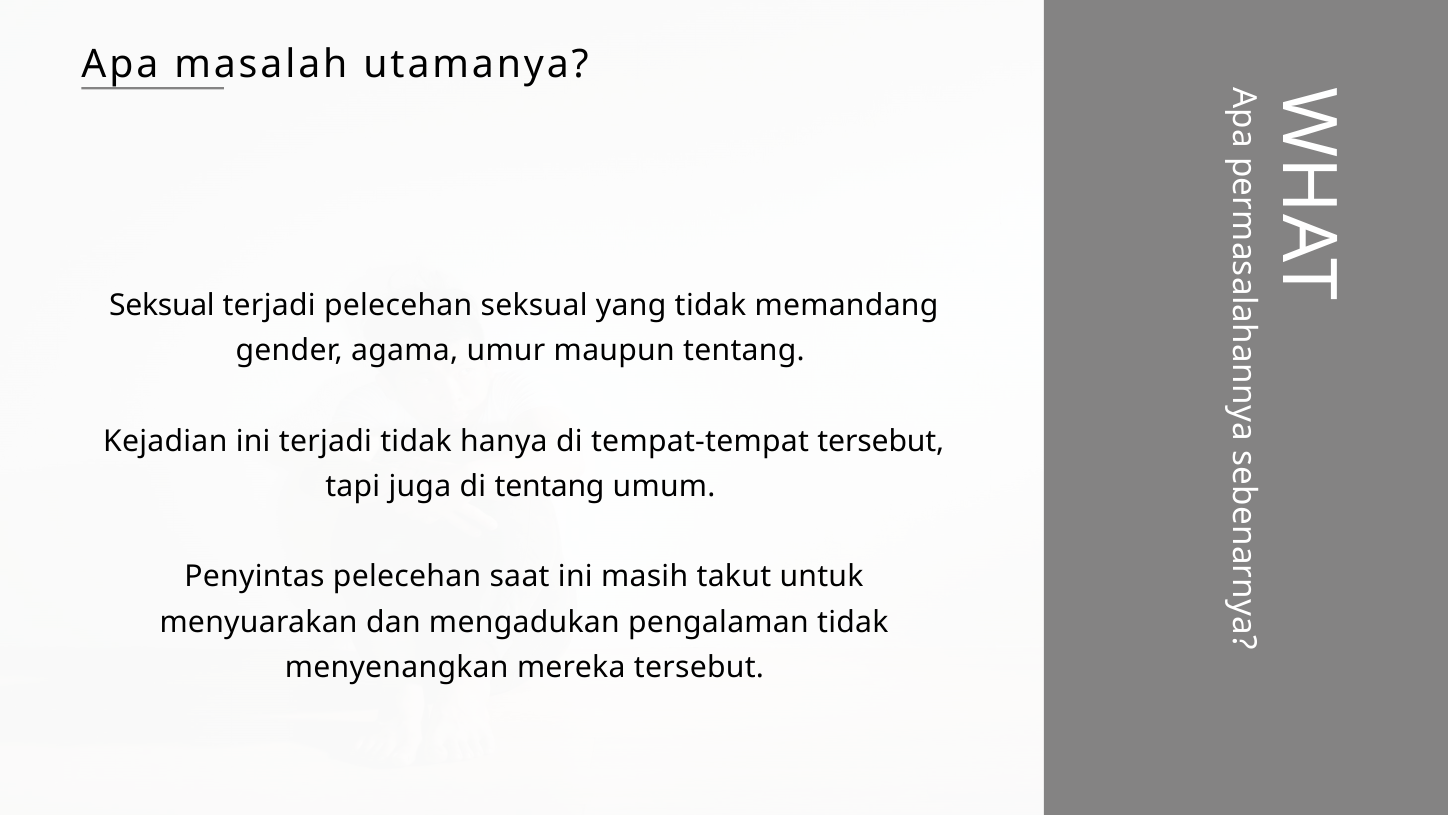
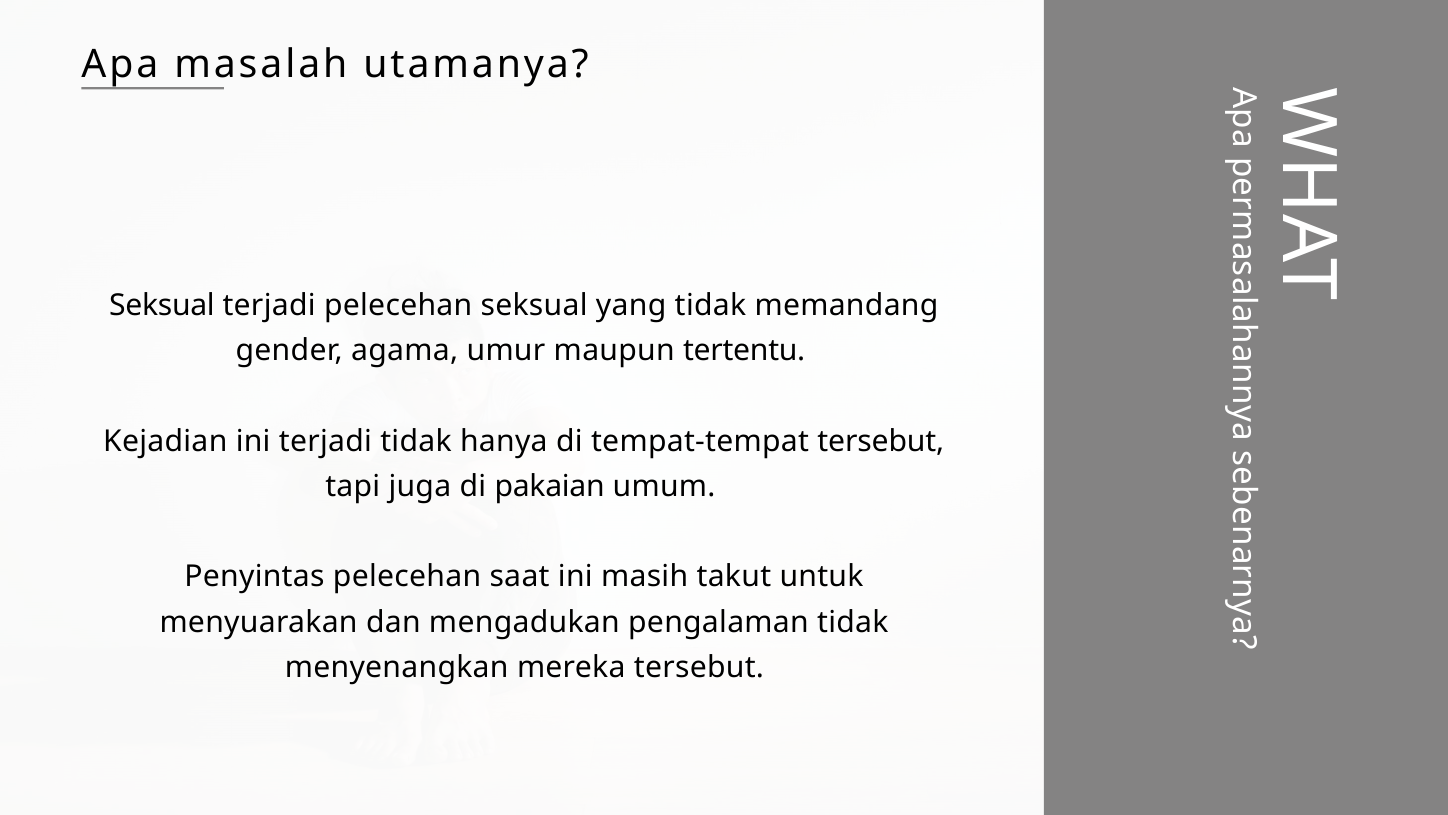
maupun tentang: tentang -> tertentu (744, 350)
di tentang: tentang -> pakaian (550, 486)
